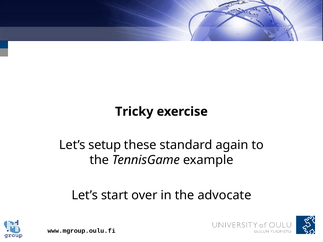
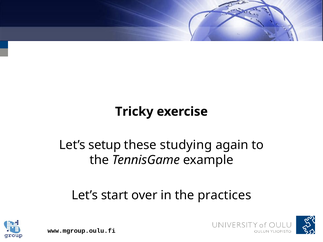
standard: standard -> studying (186, 145)
advocate: advocate -> practices (224, 195)
